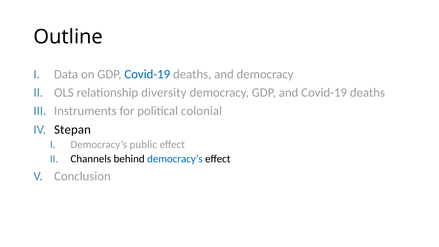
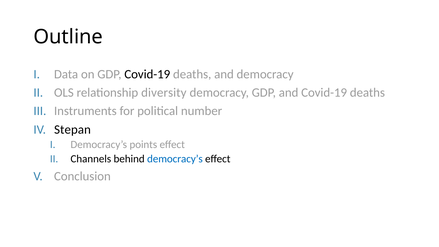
Covid-19 colour: blue -> black (147, 74)
colonial: colonial -> number (202, 111)
public: public -> points (143, 145)
